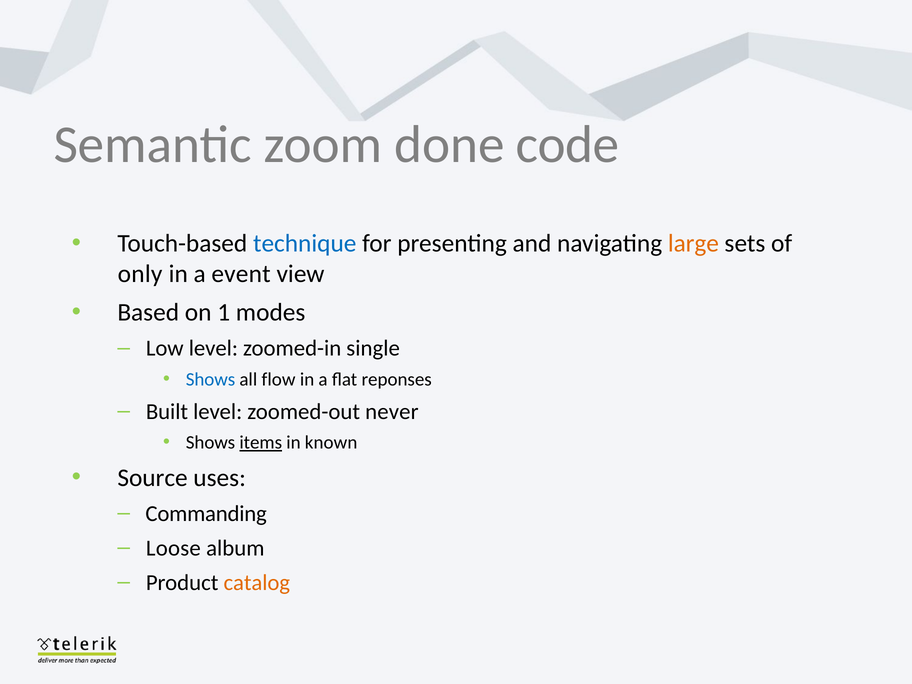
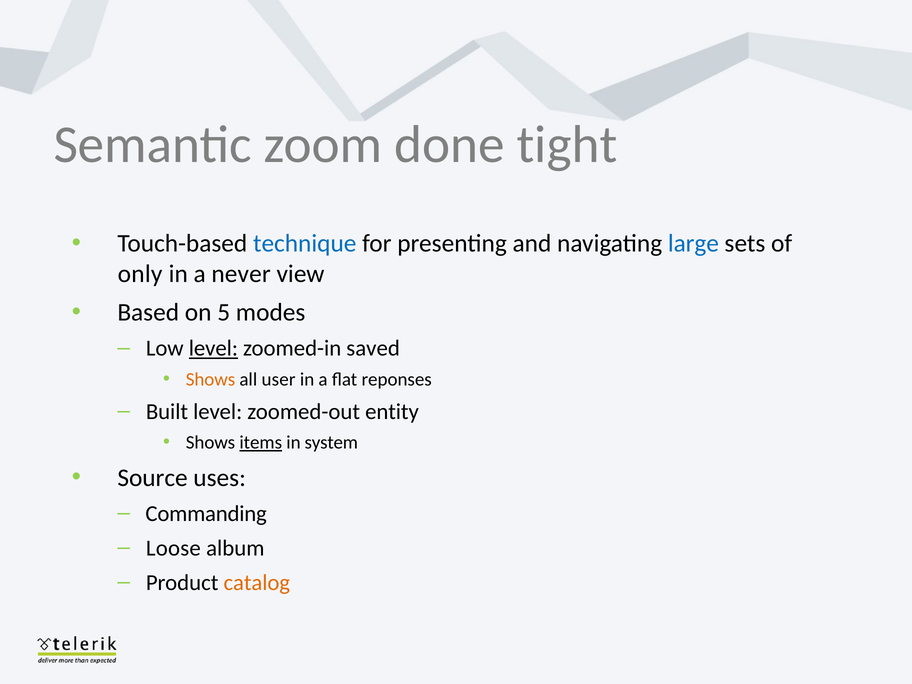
code: code -> tight (567, 145)
large colour: orange -> blue (693, 244)
event: event -> never (241, 274)
1: 1 -> 5 (224, 313)
level underline: none -> present (213, 348)
single: single -> saved (373, 348)
Shows colour: blue -> orange (211, 379)
flow: flow -> user (278, 379)
never: never -> entity (392, 412)
known: known -> system (331, 443)
